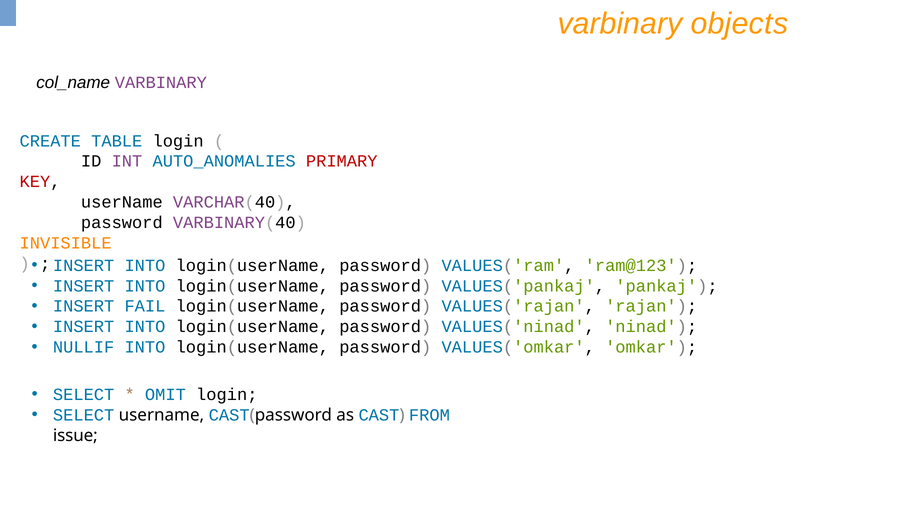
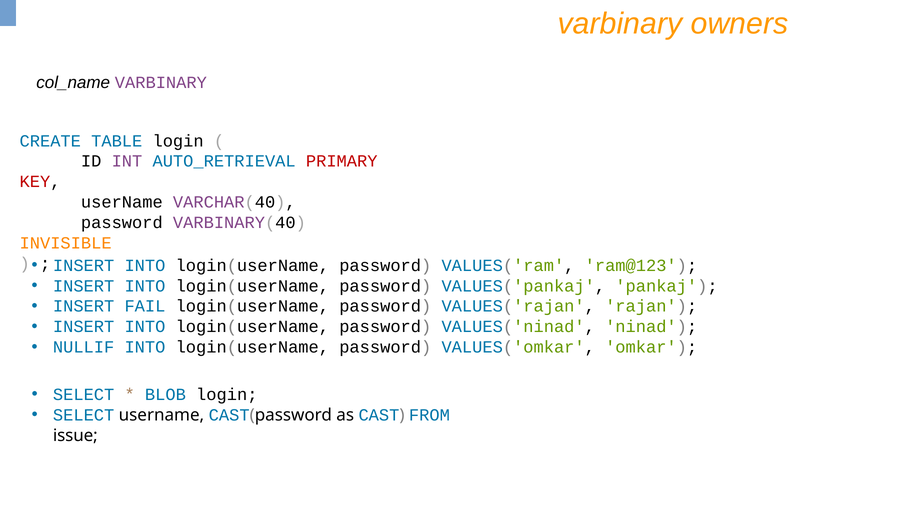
objects: objects -> owners (740, 24)
AUTO_ANOMALIES: AUTO_ANOMALIES -> AUTO_RETRIEVAL (224, 161)
OMIT: OMIT -> BLOB (165, 394)
